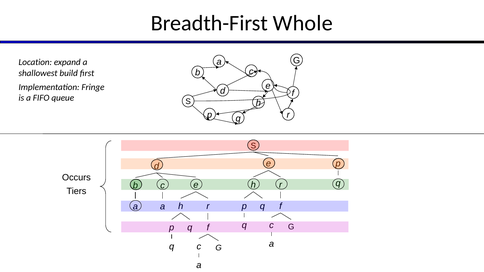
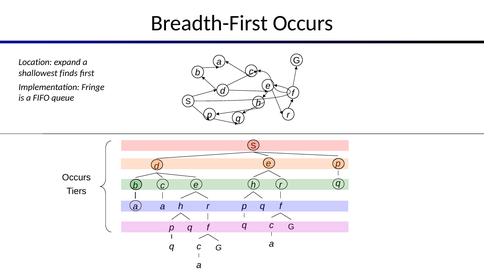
Breadth-First Whole: Whole -> Occurs (303, 23)
build: build -> finds (69, 73)
